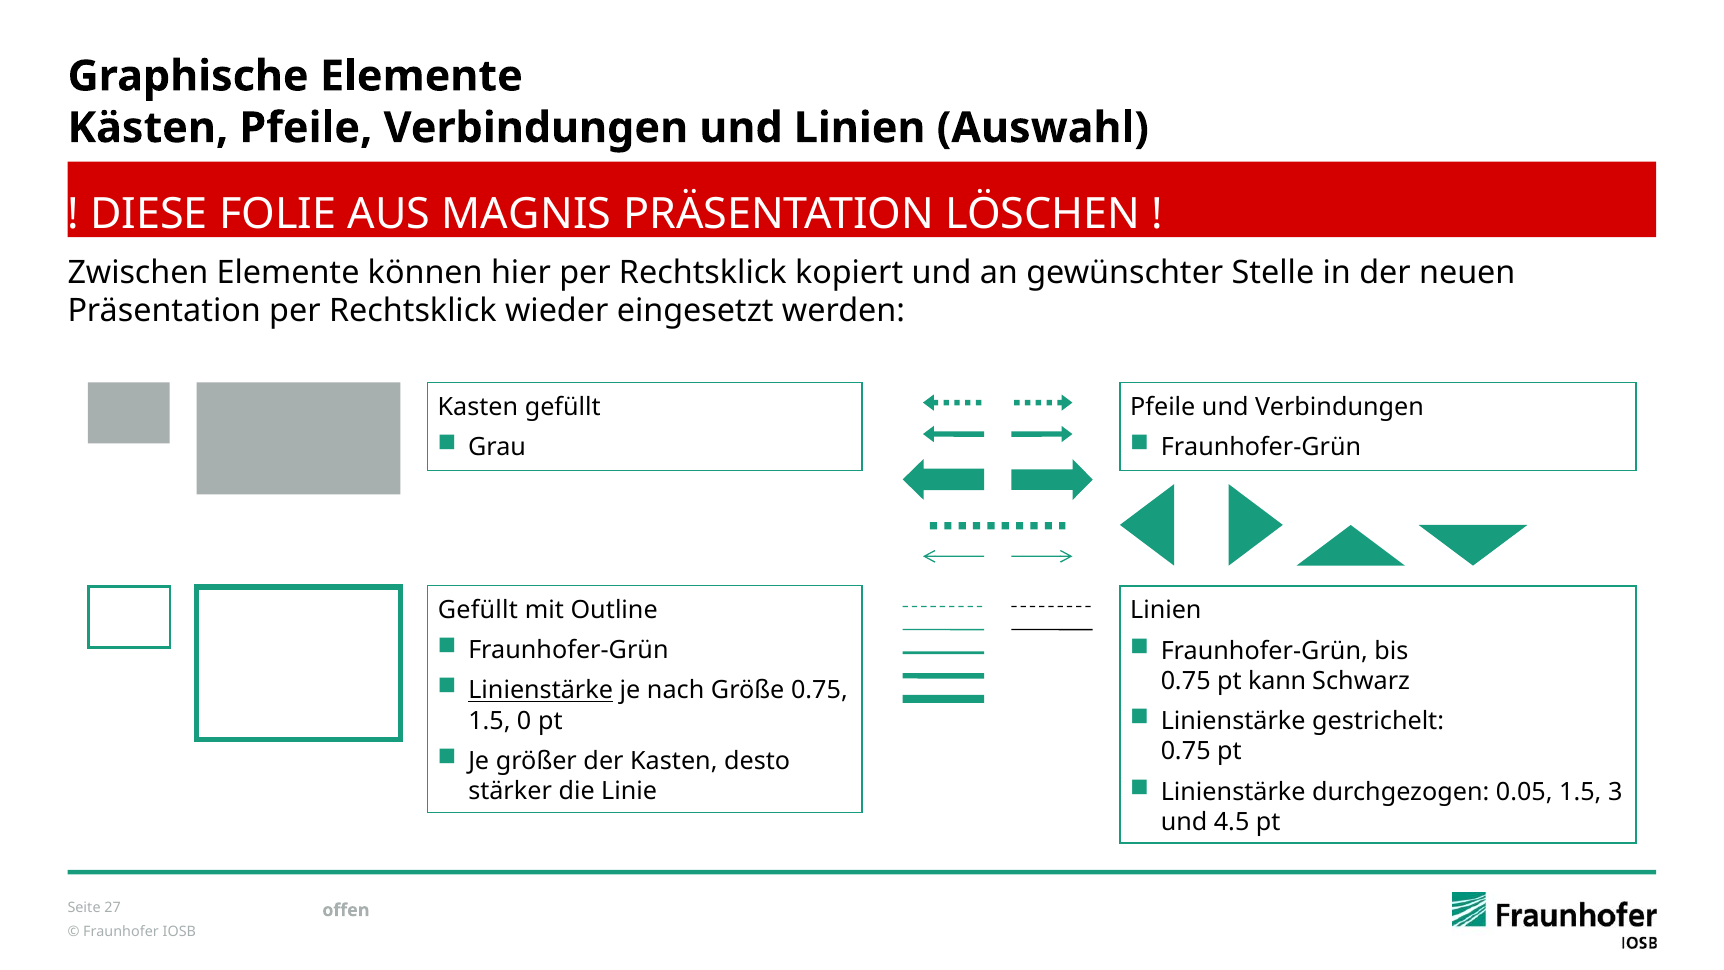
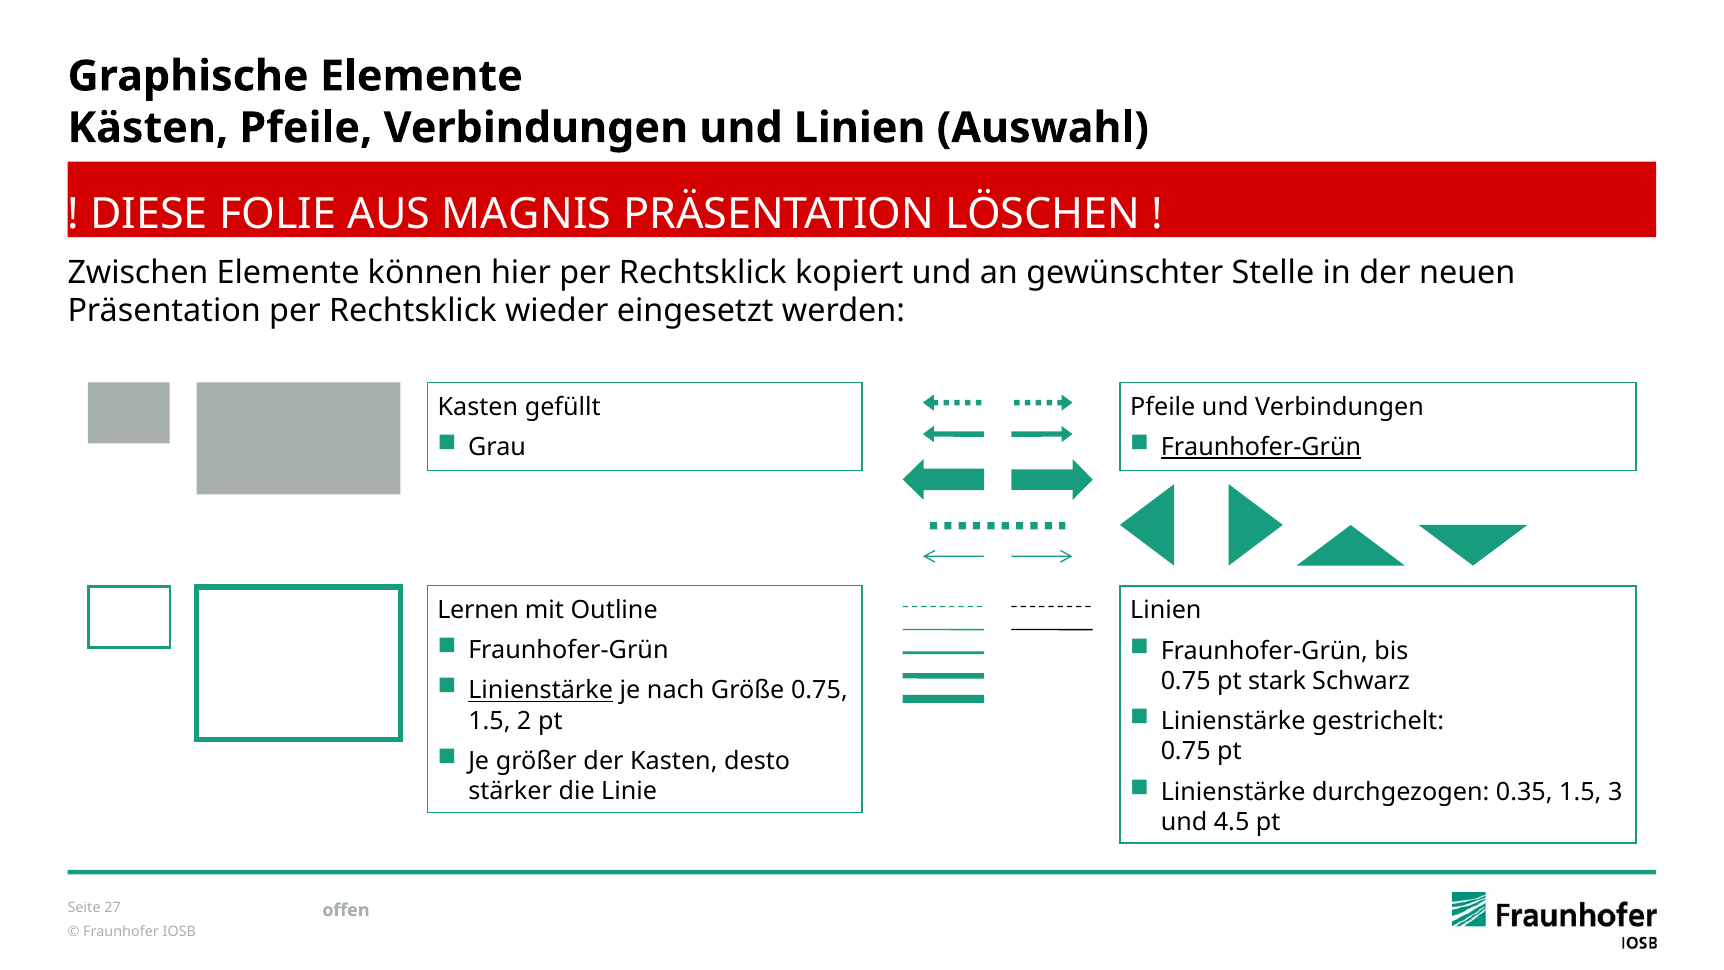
Fraunhofer-Grün underline: none -> present (1261, 447)
Gefüllt: Gefüllt -> Lernen (478, 610)
kann: kann -> stark (1277, 681)
0: 0 -> 2 (524, 721)
0.05: 0.05 -> 0.35 (1524, 792)
